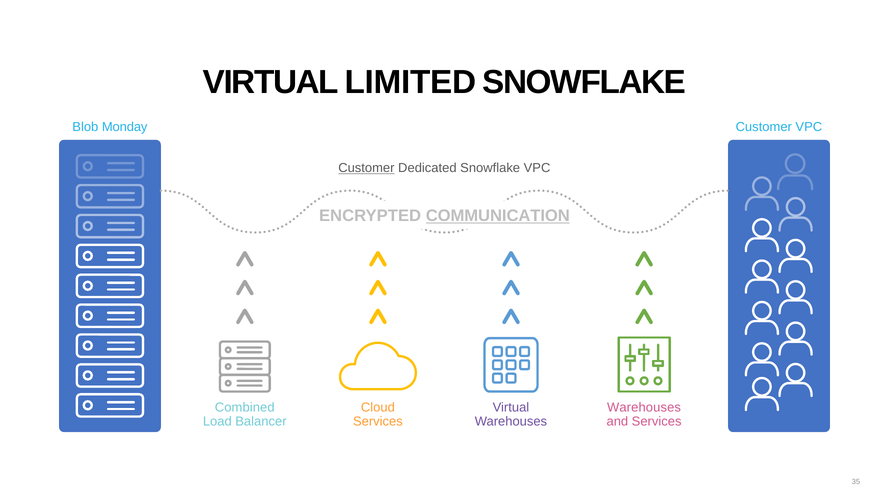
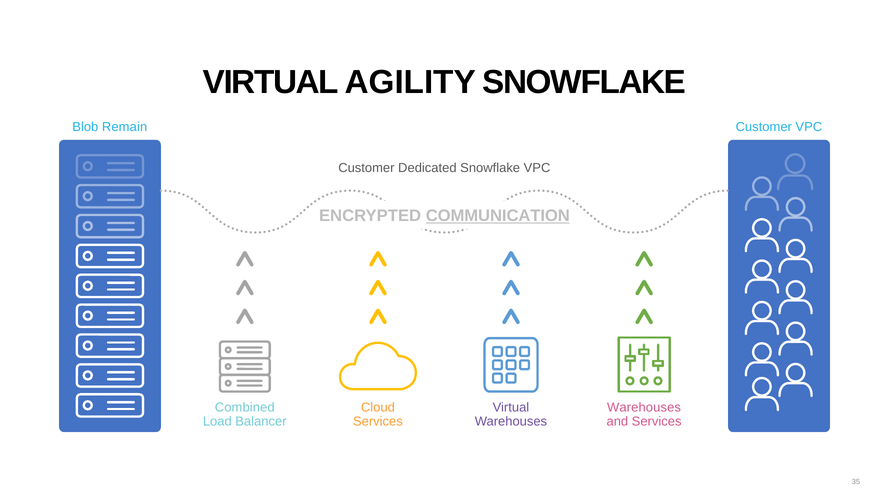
LIMITED: LIMITED -> AGILITY (410, 82)
Monday: Monday -> Remain (125, 127)
Customer underline: present -> none (366, 168)
